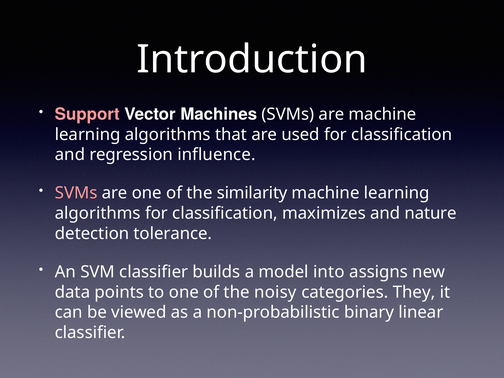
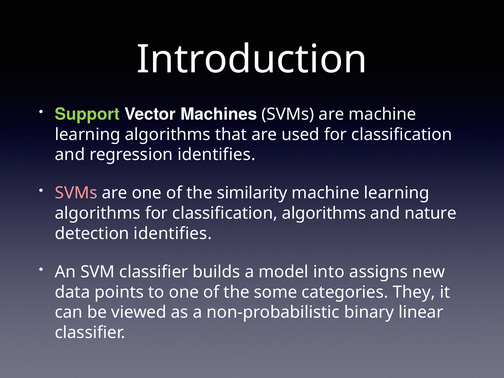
Support colour: pink -> light green (87, 114)
regression influence: influence -> identifies (216, 155)
classification maximizes: maximizes -> algorithms (324, 213)
detection tolerance: tolerance -> identifies (173, 234)
noisy: noisy -> some (276, 292)
